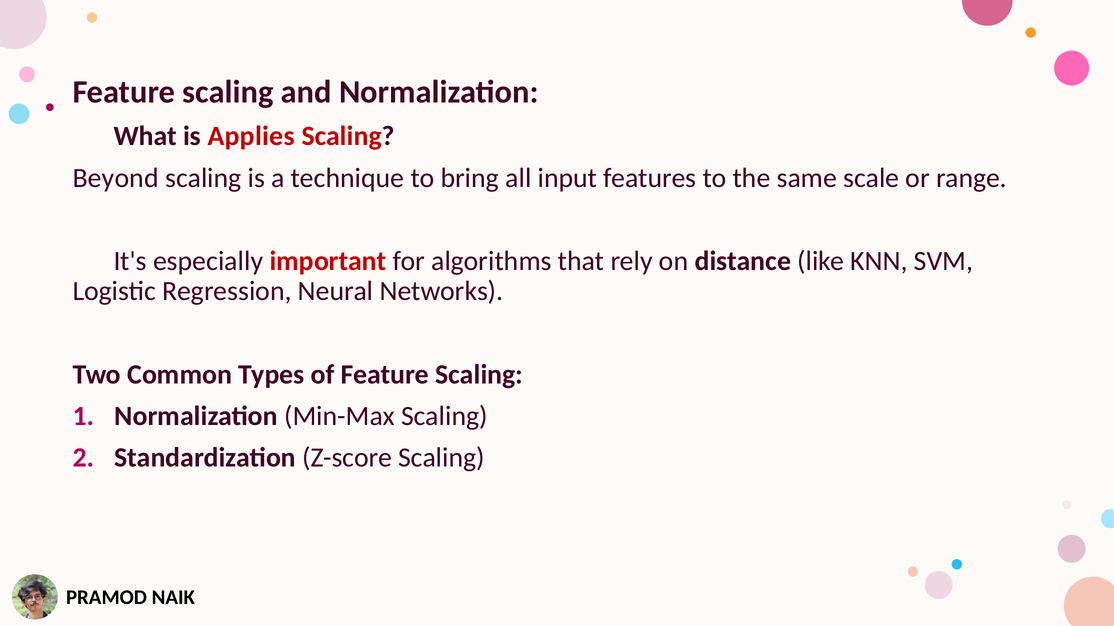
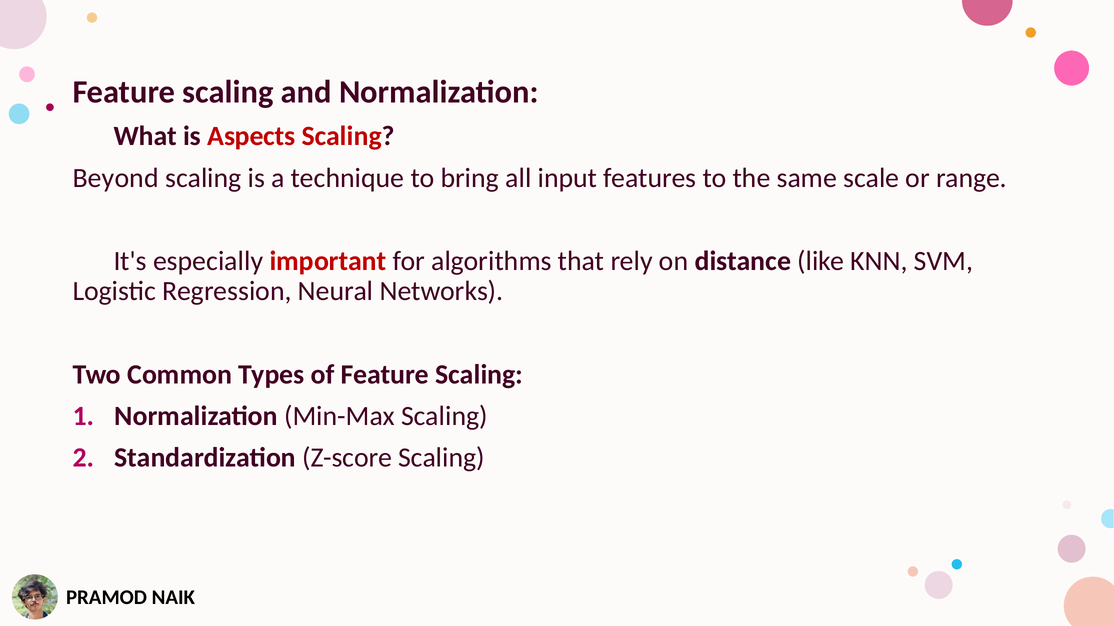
Applies: Applies -> Aspects (251, 136)
